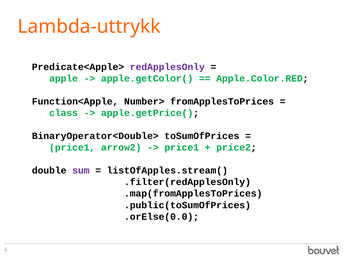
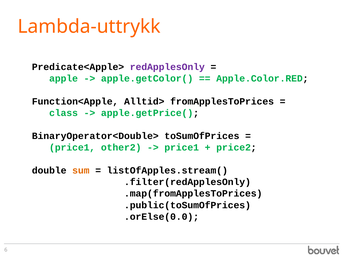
Number>: Number> -> Alltid> (144, 101)
arrow2: arrow2 -> other2 (121, 147)
sum colour: purple -> orange (81, 170)
